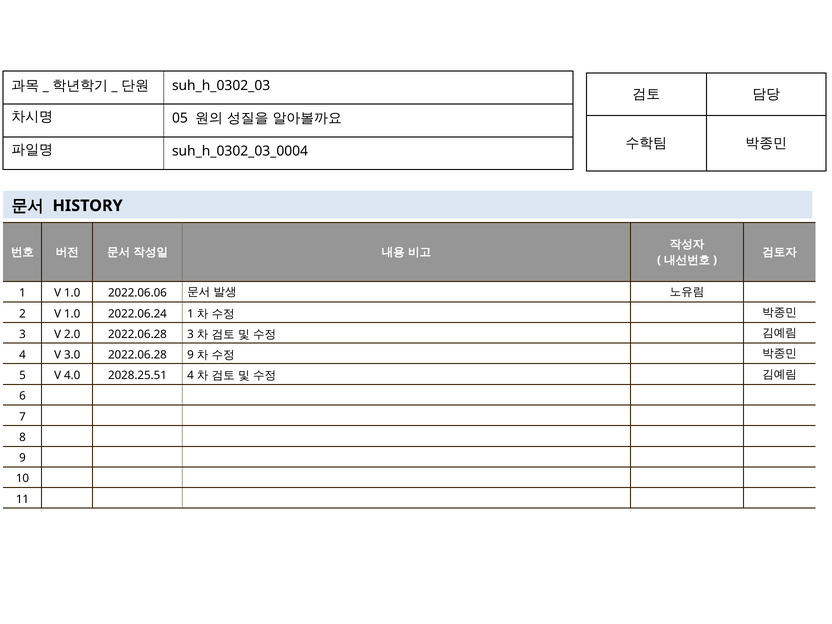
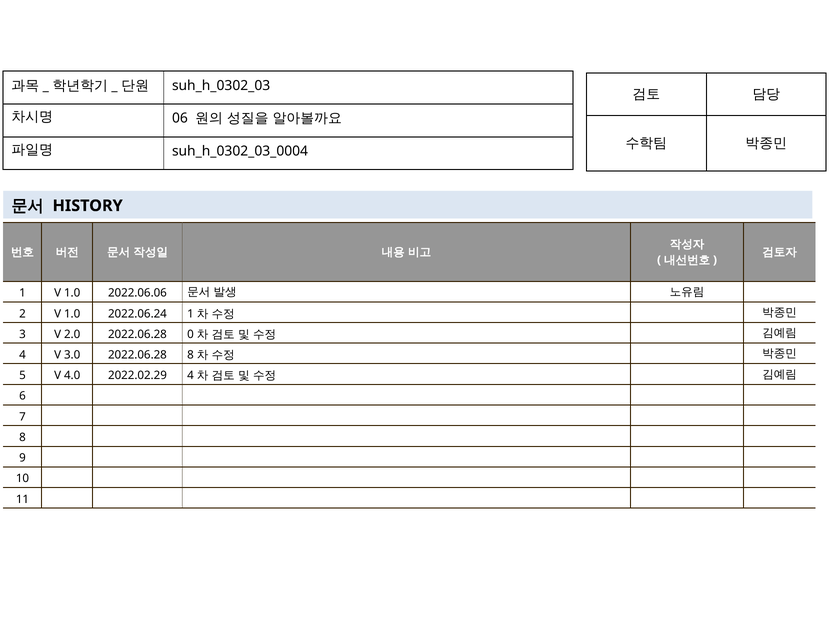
05: 05 -> 06 (180, 118)
2022.06.28 3: 3 -> 0 (190, 334)
2022.06.28 9: 9 -> 8 (190, 355)
2028.25.51: 2028.25.51 -> 2022.02.29 (137, 375)
